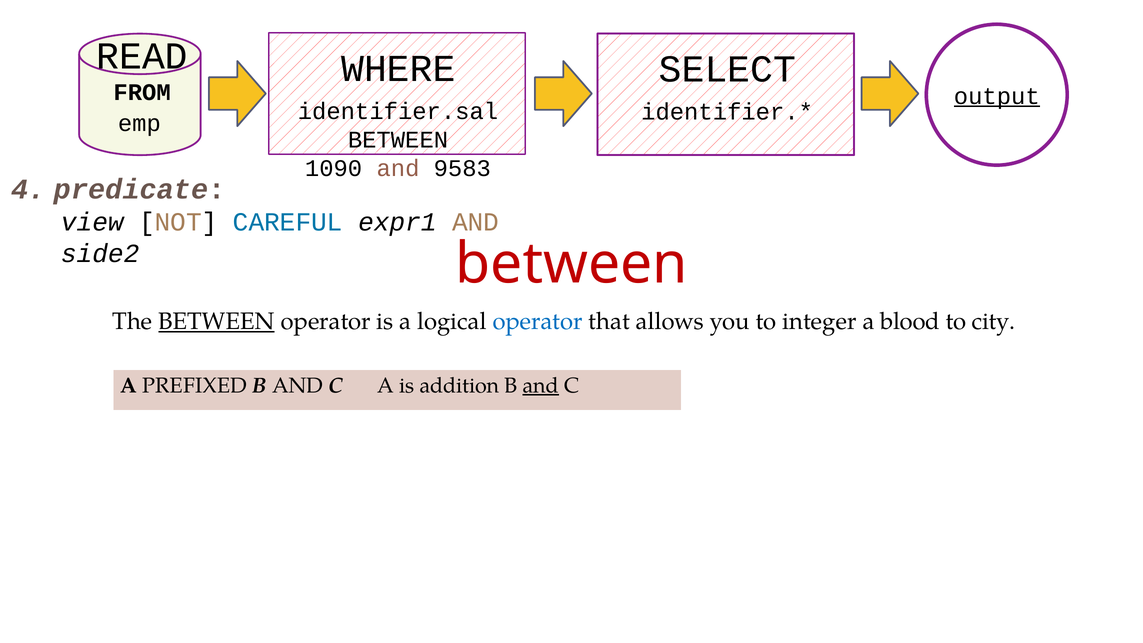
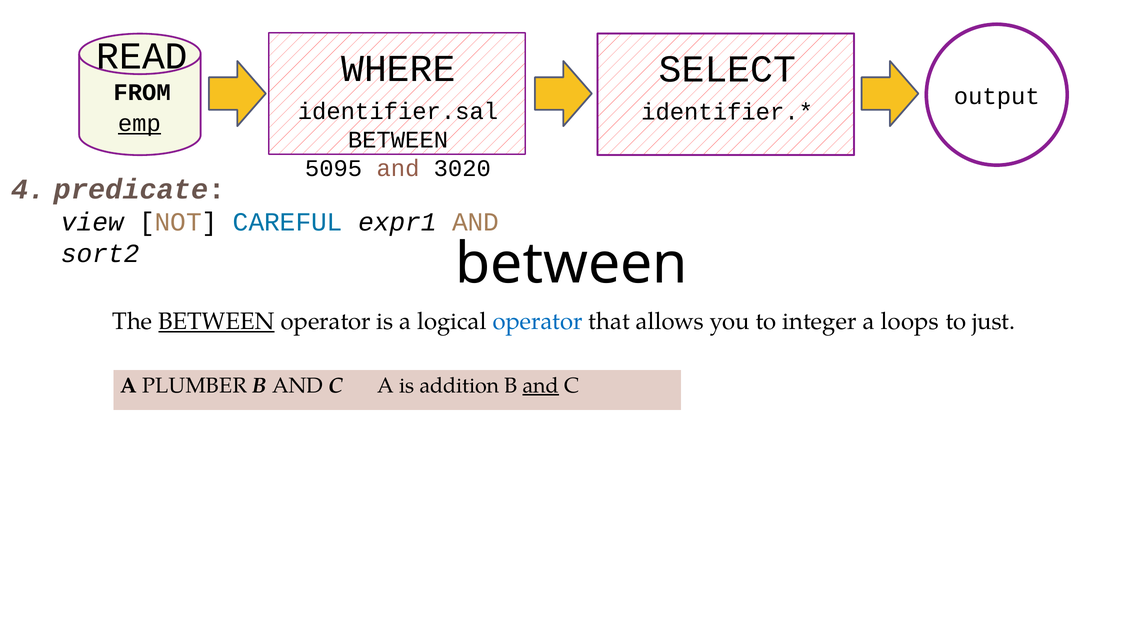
output underline: present -> none (997, 96)
emp underline: none -> present (139, 123)
1090: 1090 -> 5095 (334, 169)
9583: 9583 -> 3020 (462, 169)
side2: side2 -> sort2 (100, 254)
between colour: red -> black (571, 264)
blood: blood -> loops (910, 321)
city: city -> just (994, 321)
PREFIXED: PREFIXED -> PLUMBER (195, 385)
